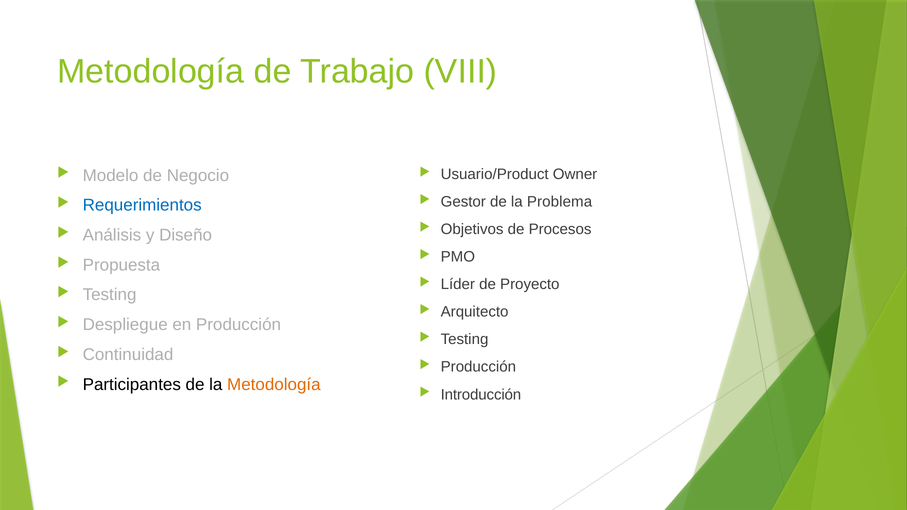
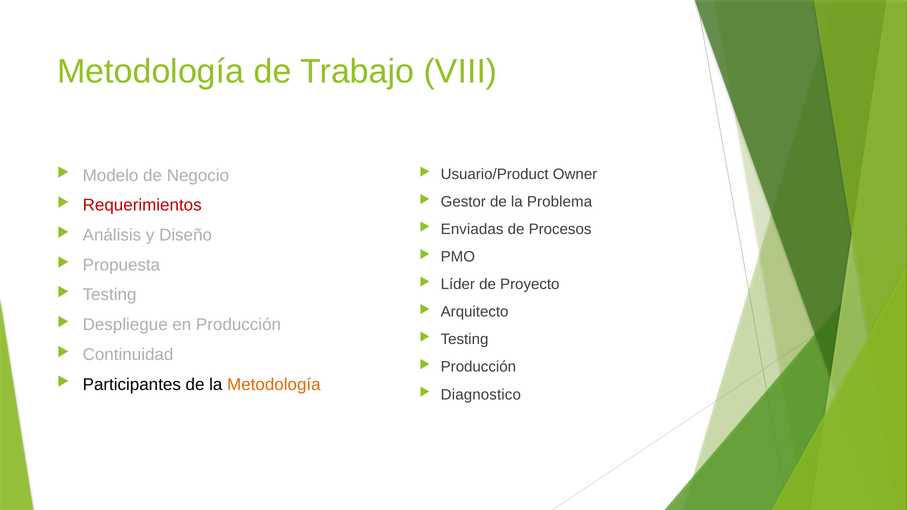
Requerimientos colour: blue -> red (142, 205)
Objetivos: Objetivos -> Enviadas (472, 229)
Introducción: Introducción -> Diagnostico (481, 395)
